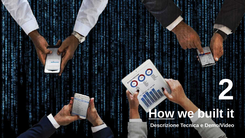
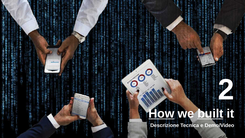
built underline: none -> present (210, 113)
